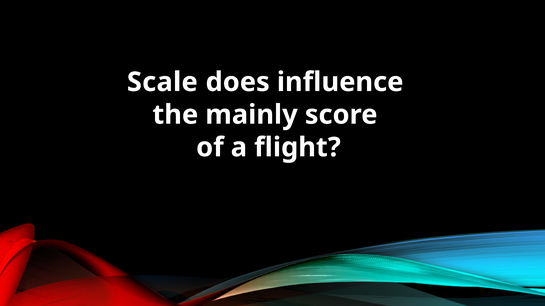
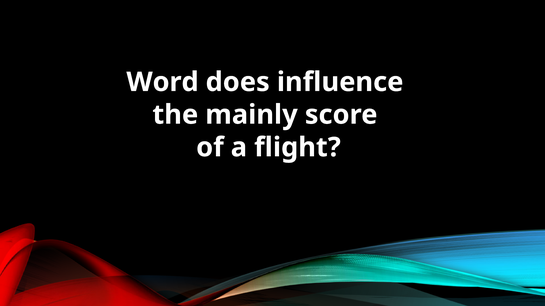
Scale: Scale -> Word (163, 82)
